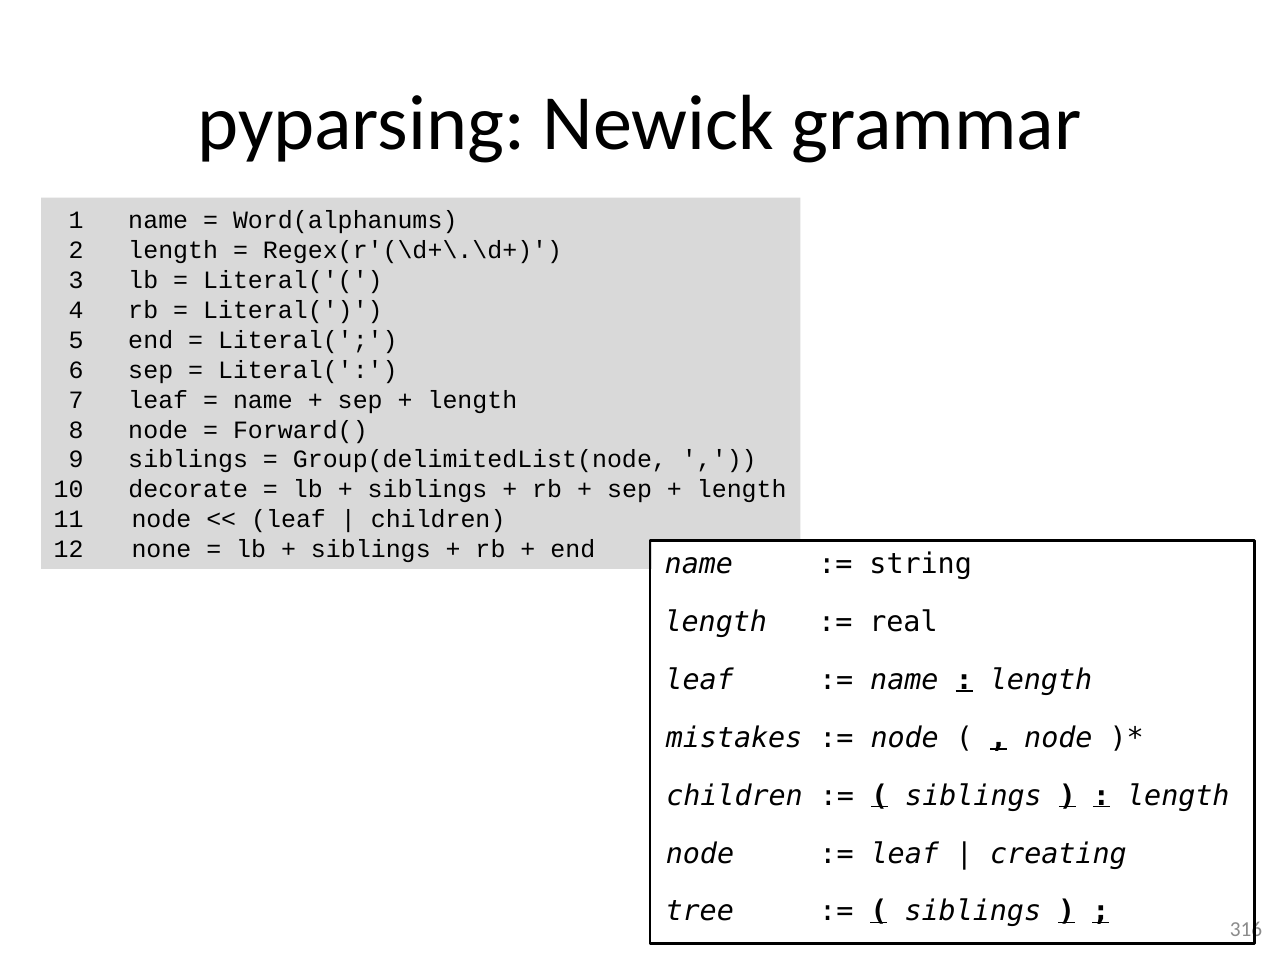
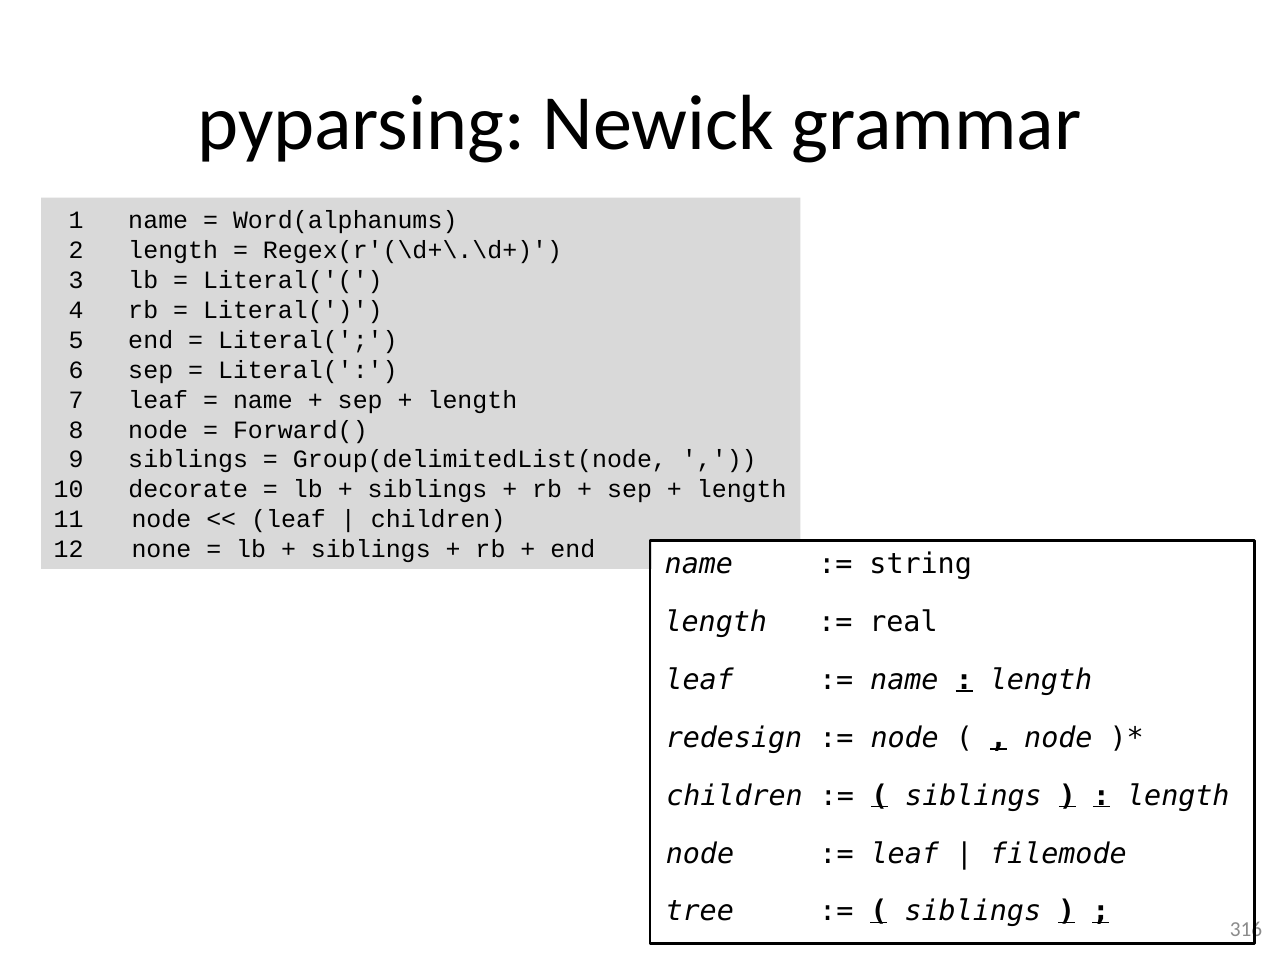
mistakes: mistakes -> redesign (734, 738)
creating: creating -> filemode (1058, 854)
